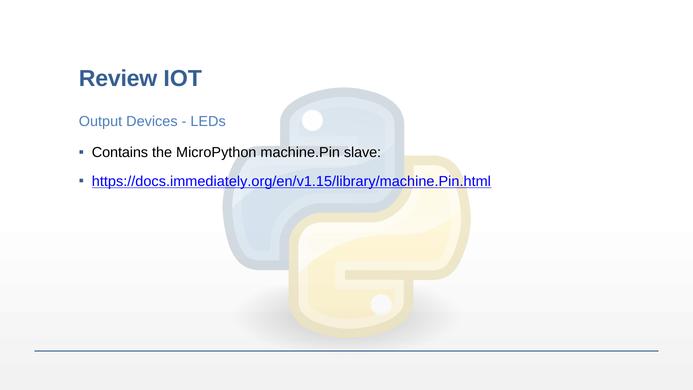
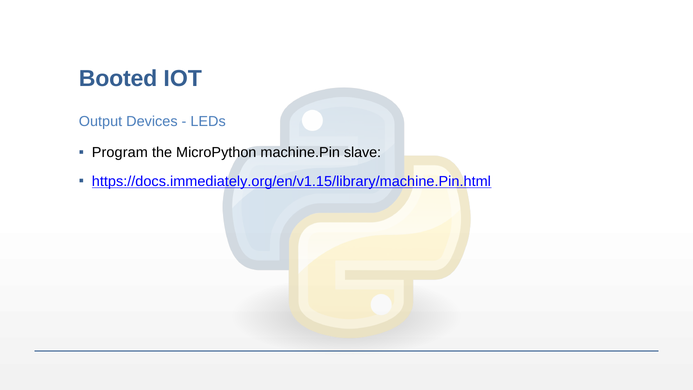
Review: Review -> Booted (118, 78)
Contains: Contains -> Program (120, 153)
